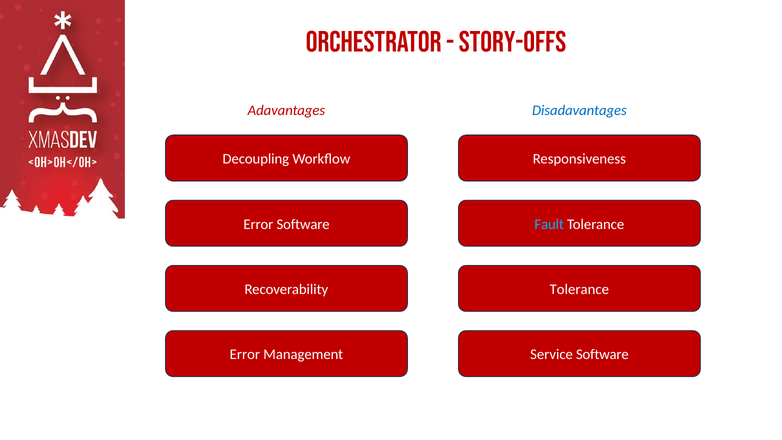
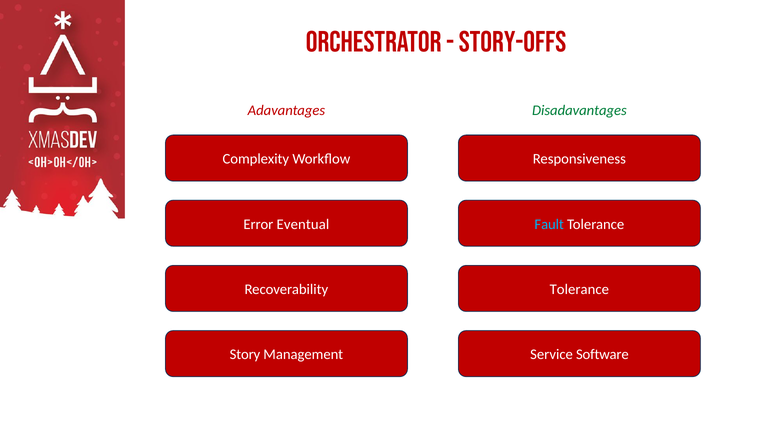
Disadavantages colour: blue -> green (579, 111)
Decoupling: Decoupling -> Complexity (256, 159)
Error Software: Software -> Eventual (303, 224)
Error: Error -> Story (245, 355)
